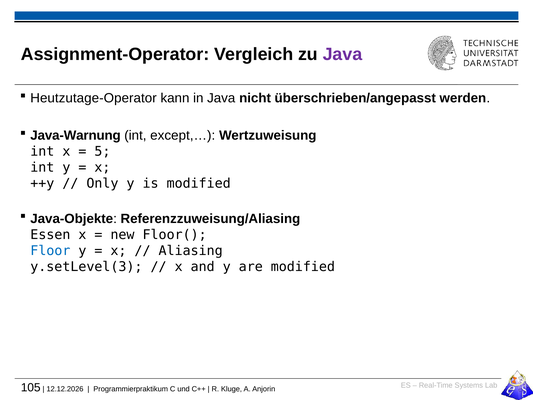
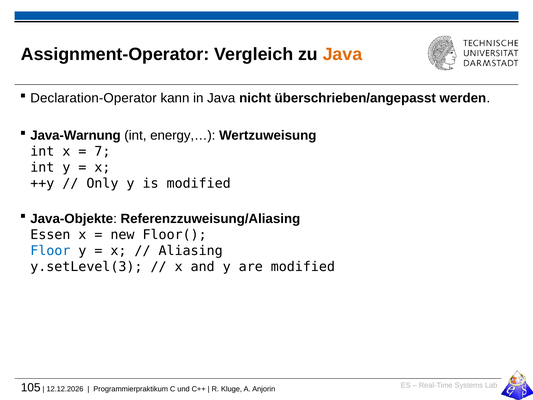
Java colour: purple -> orange (343, 54)
Heutzutage-Operator: Heutzutage-Operator -> Declaration-Operator (94, 98)
except,…: except,… -> energy,… (183, 135)
5: 5 -> 7 (102, 151)
